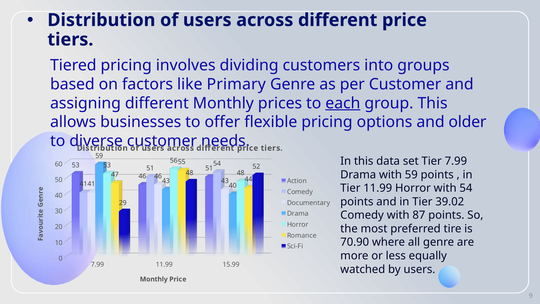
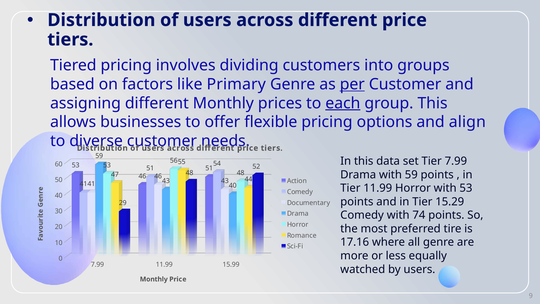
per underline: none -> present (352, 84)
older: older -> align (467, 122)
with 54: 54 -> 53 (466, 188)
39.02: 39.02 -> 15.29 (450, 202)
87: 87 -> 74 (419, 215)
70.90: 70.90 -> 17.16 (355, 242)
